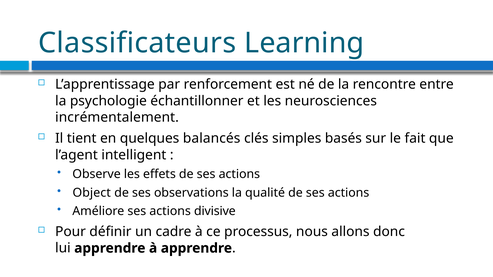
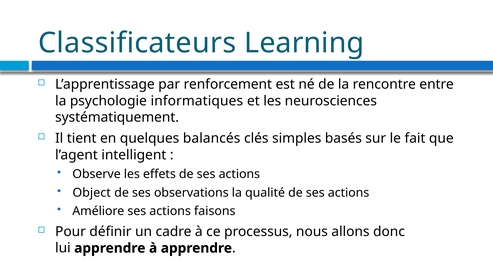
échantillonner: échantillonner -> informatiques (197, 101)
incrémentalement: incrémentalement -> systématiquement (117, 117)
divisive: divisive -> faisons (215, 211)
